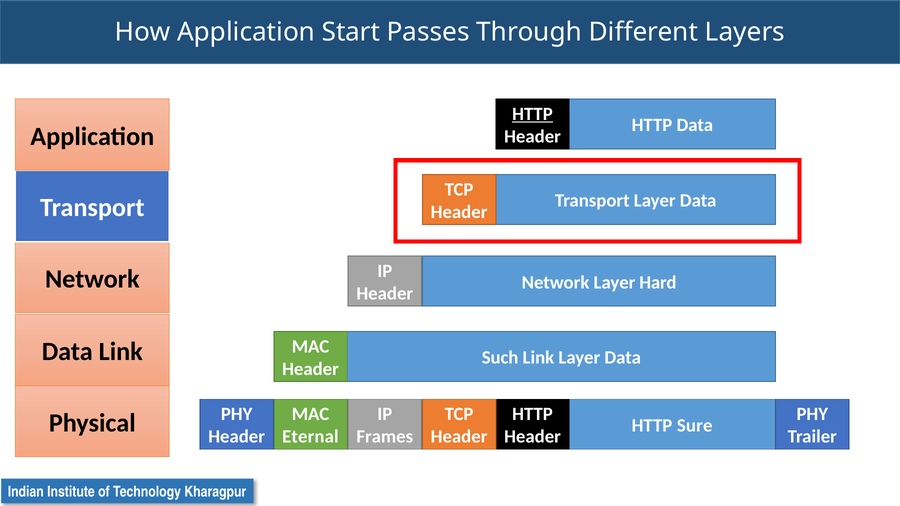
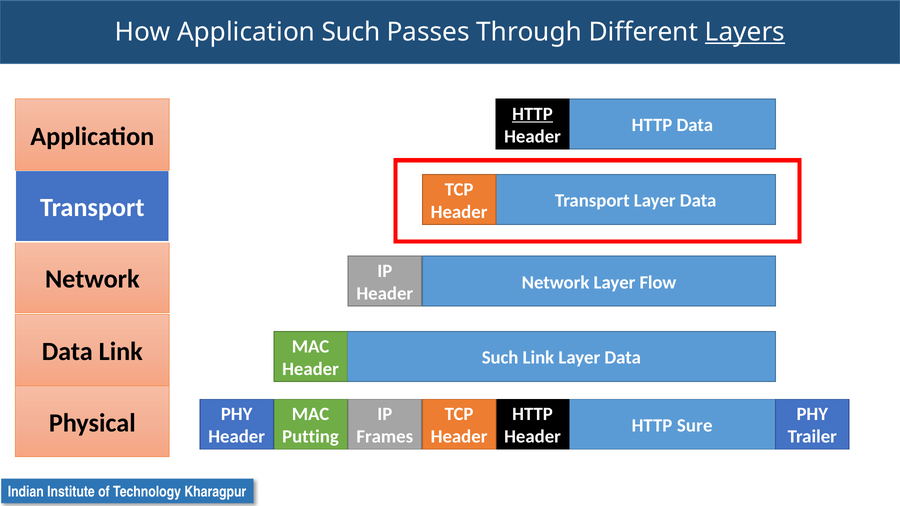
Application Start: Start -> Such (351, 32)
Layers underline: none -> present (745, 32)
Hard: Hard -> Flow (658, 283)
Eternal: Eternal -> Putting (310, 437)
